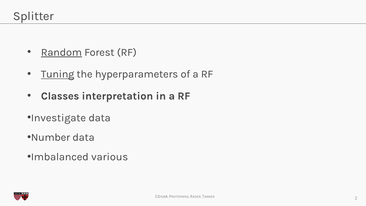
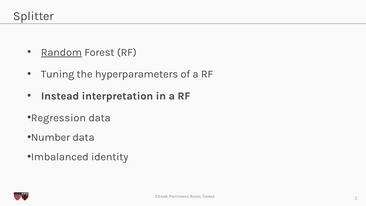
Tuning underline: present -> none (58, 74)
Classes: Classes -> Instead (60, 96)
Investigate: Investigate -> Regression (58, 118)
various: various -> identity (110, 157)
